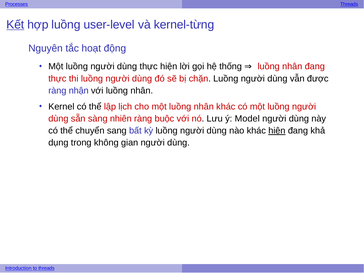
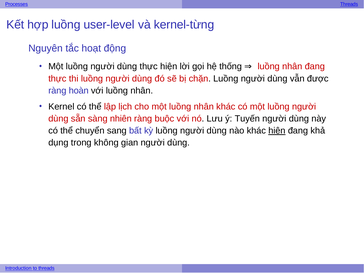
Kết underline: present -> none (15, 25)
nhận: nhận -> hoàn (79, 91)
Model: Model -> Tuyến (247, 119)
